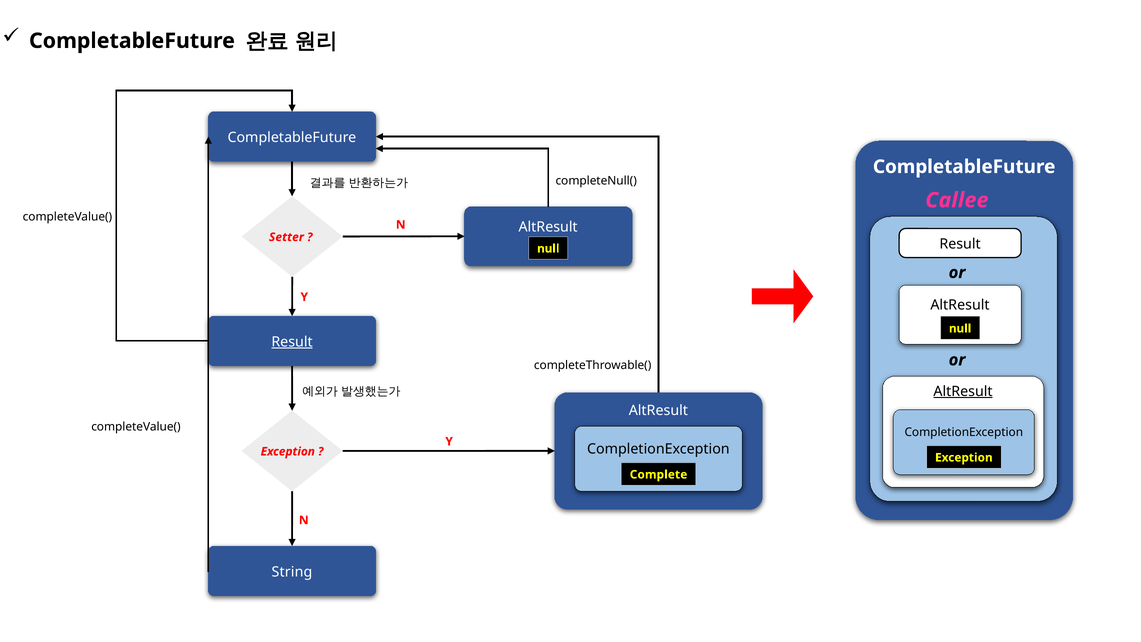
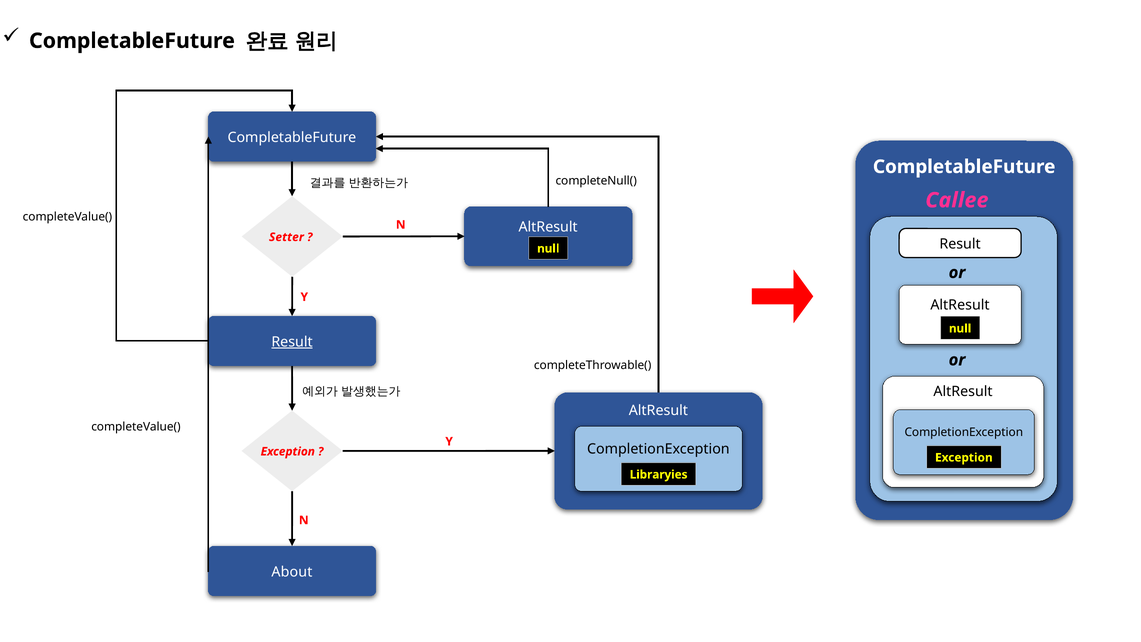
AltResult underline: present -> none (963, 391)
Complete: Complete -> Libraryies (659, 474)
String: String -> About (292, 572)
